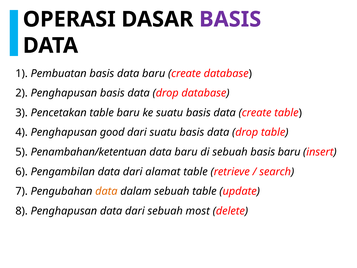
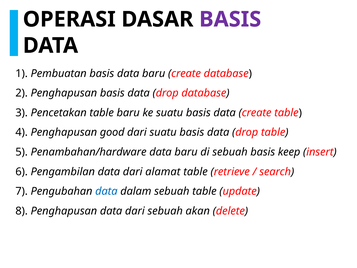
Penambahan/ketentuan: Penambahan/ketentuan -> Penambahan/hardware (89, 152)
basis baru: baru -> keep (289, 152)
data colour: orange -> blue (106, 191)
most: most -> akan (198, 211)
